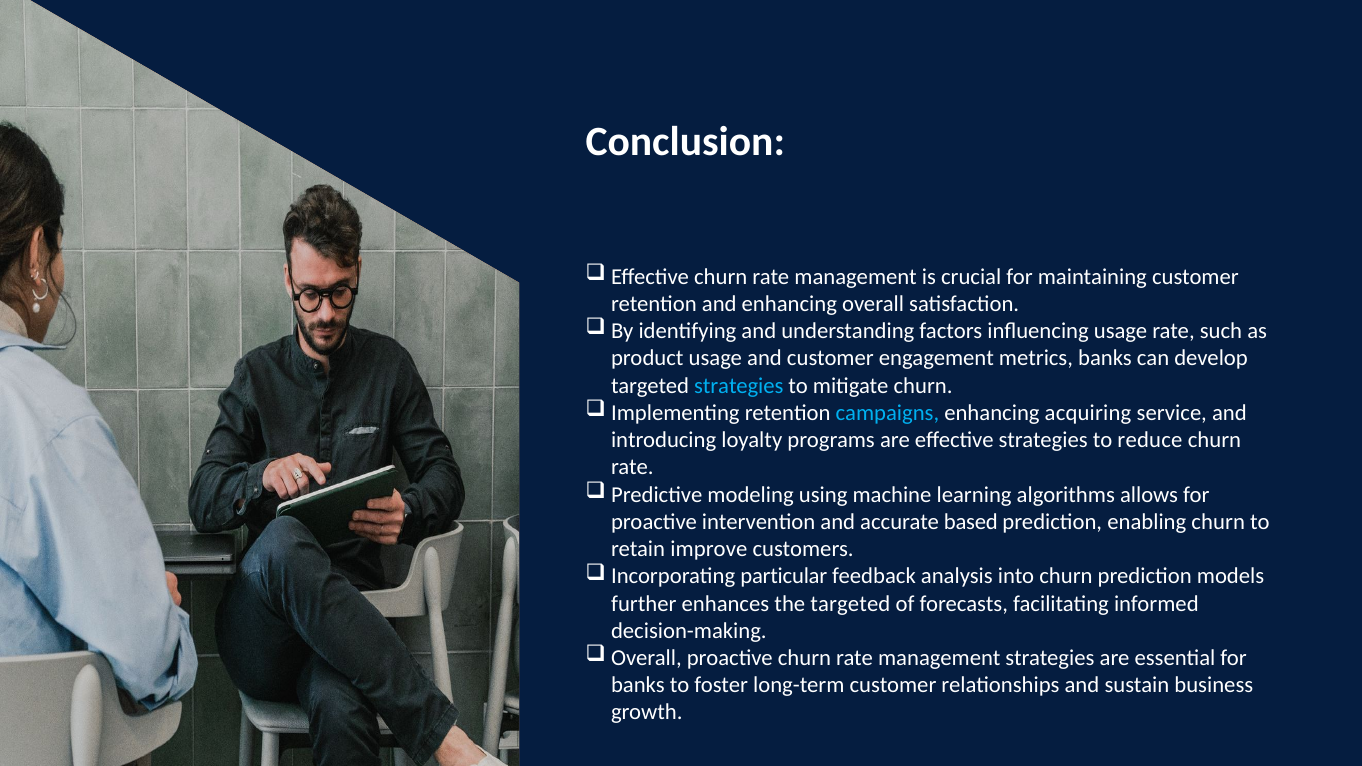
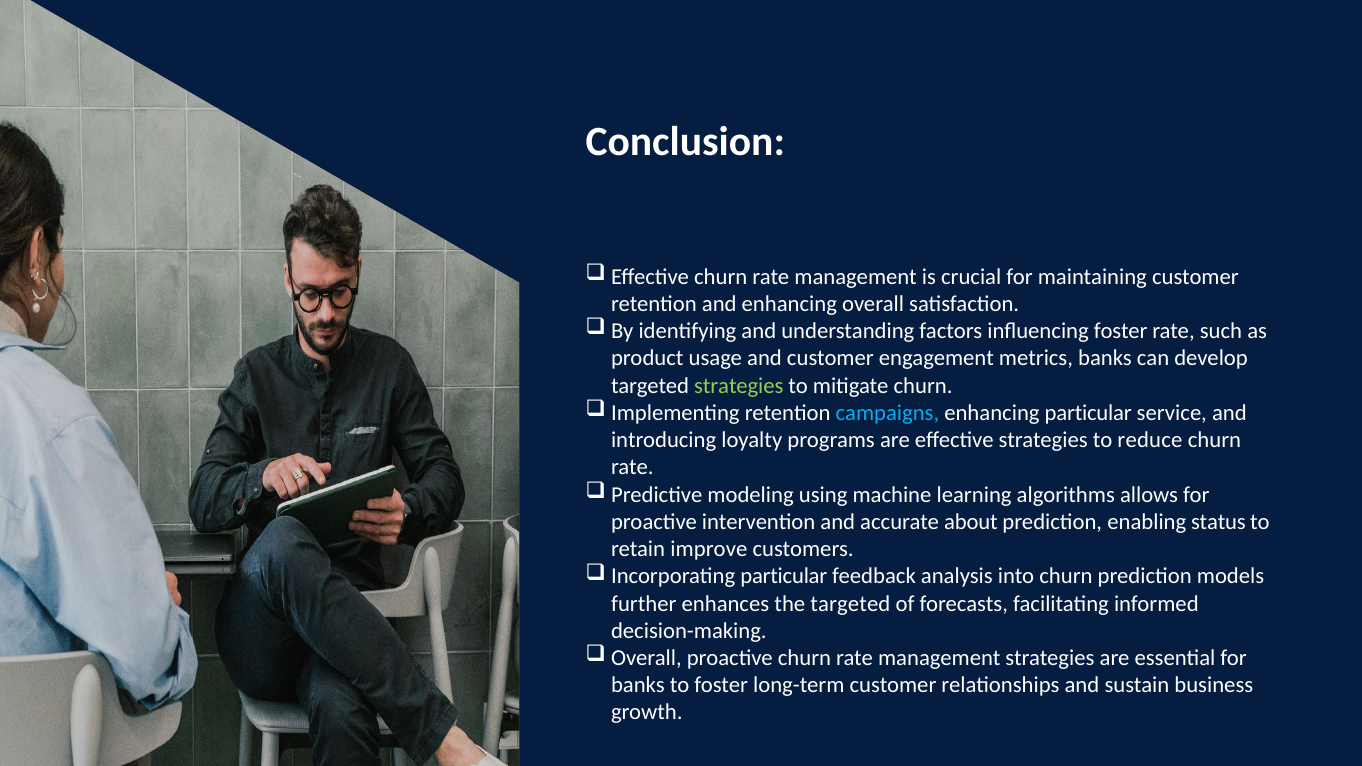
influencing usage: usage -> foster (1121, 331)
strategies colour: light blue -> light green (739, 386)
enhancing acquiring: acquiring -> particular (1088, 413)
based: based -> about (971, 522)
enabling churn: churn -> status (1218, 522)
